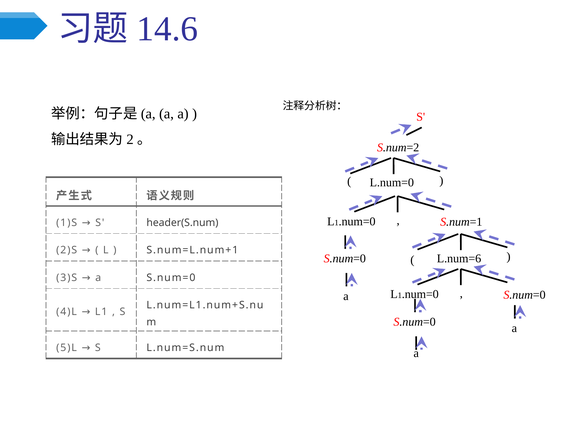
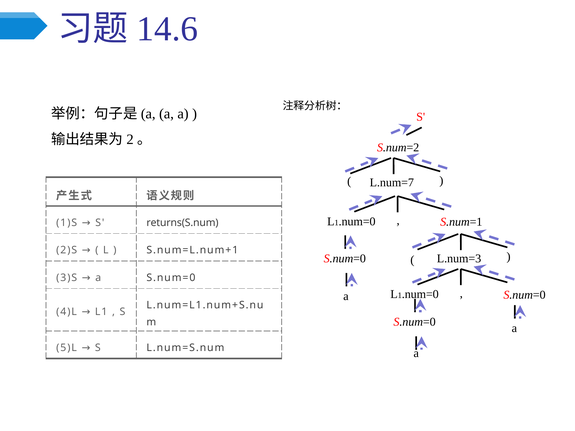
L.num=0: L.num=0 -> L.num=7 (392, 183)
header(S.num: header(S.num -> returns(S.num (182, 223)
L.num=6: L.num=6 -> L.num=3 (459, 259)
